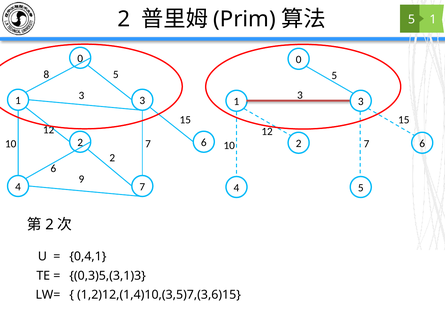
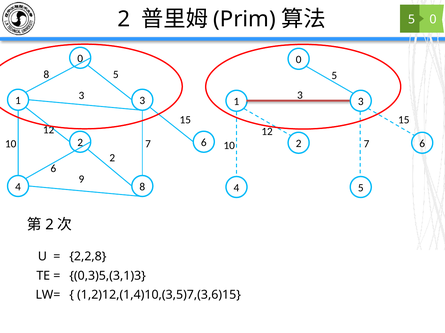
1: 1 -> 0 (433, 20)
4 7: 7 -> 8 (142, 187)
0,4,1: 0,4,1 -> 2,2,8 (88, 257)
